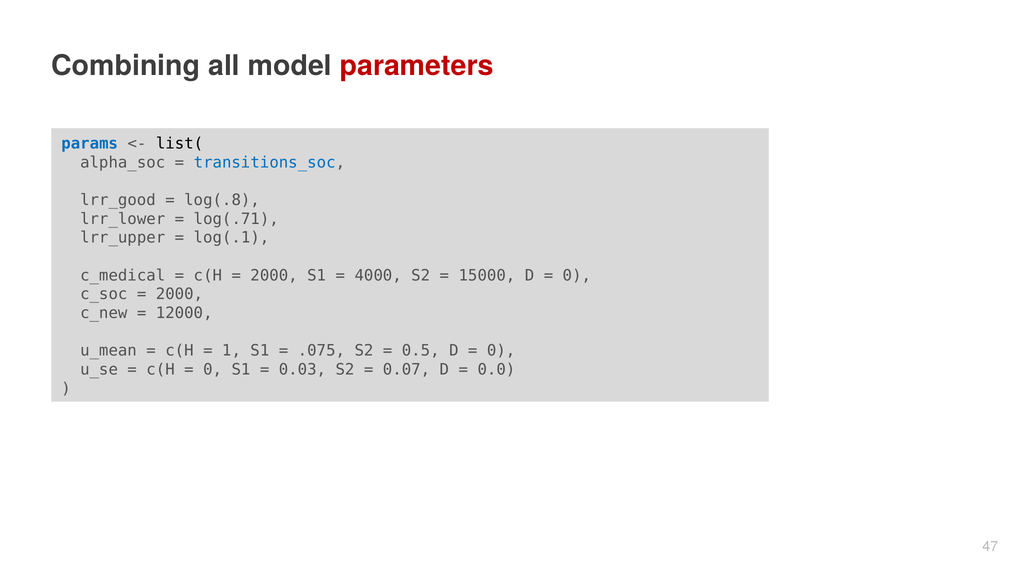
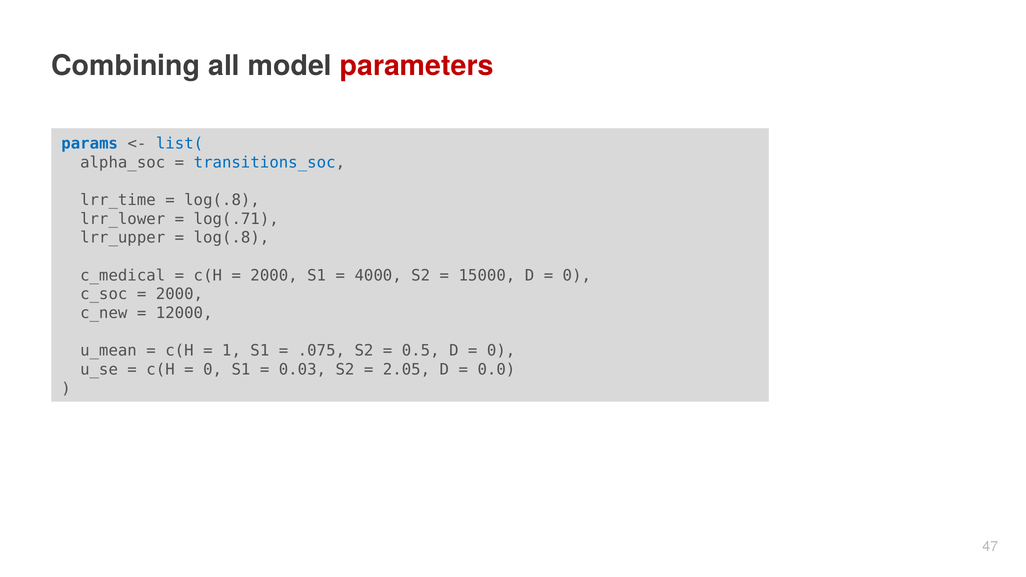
list( colour: black -> blue (180, 144)
lrr_good: lrr_good -> lrr_time (118, 200)
log(.1: log(.1 -> log(.8 (231, 238)
0.07: 0.07 -> 2.05 (406, 370)
